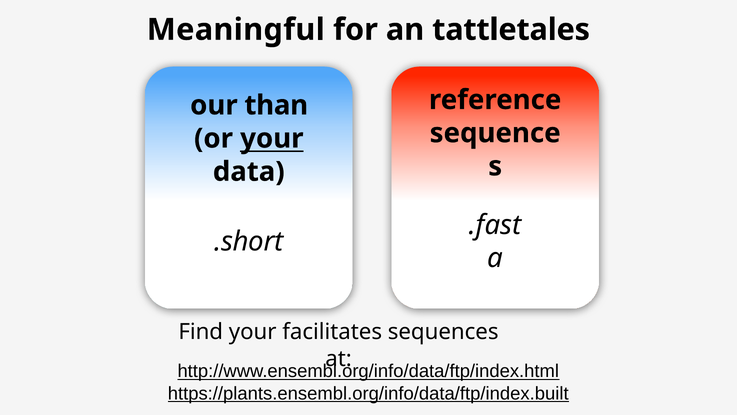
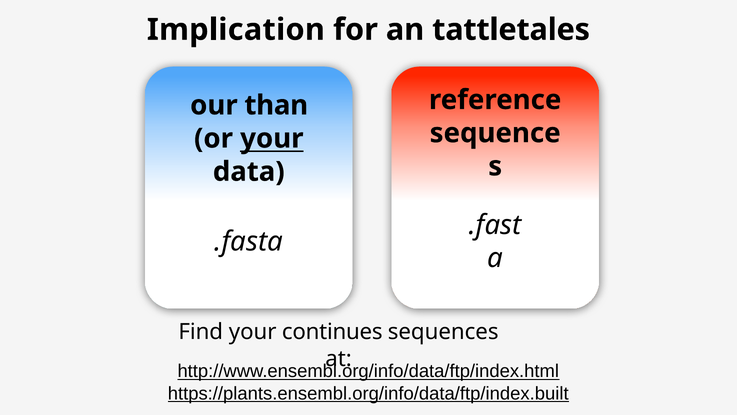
Meaningful: Meaningful -> Implication (236, 30)
.short: .short -> .fasta (249, 241)
facilitates: facilitates -> continues (332, 332)
